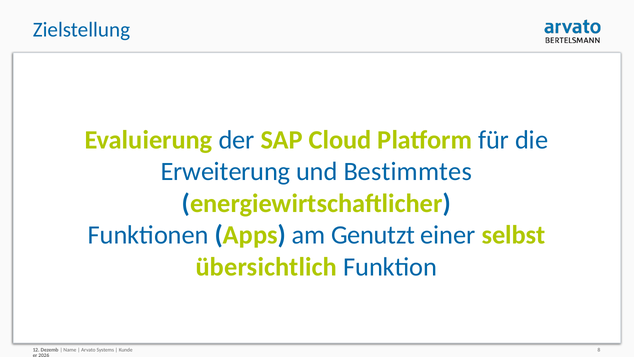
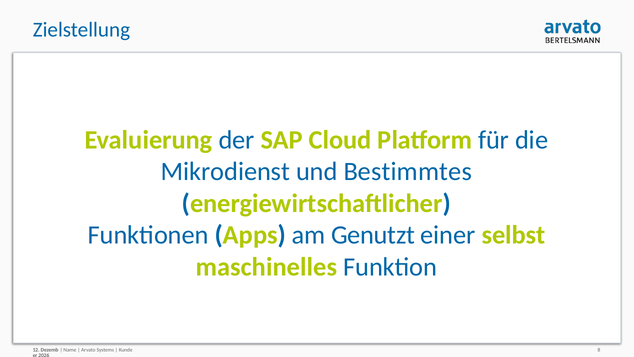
Erweiterung: Erweiterung -> Mikrodienst (225, 172)
übersichtlich: übersichtlich -> maschinelles (266, 267)
